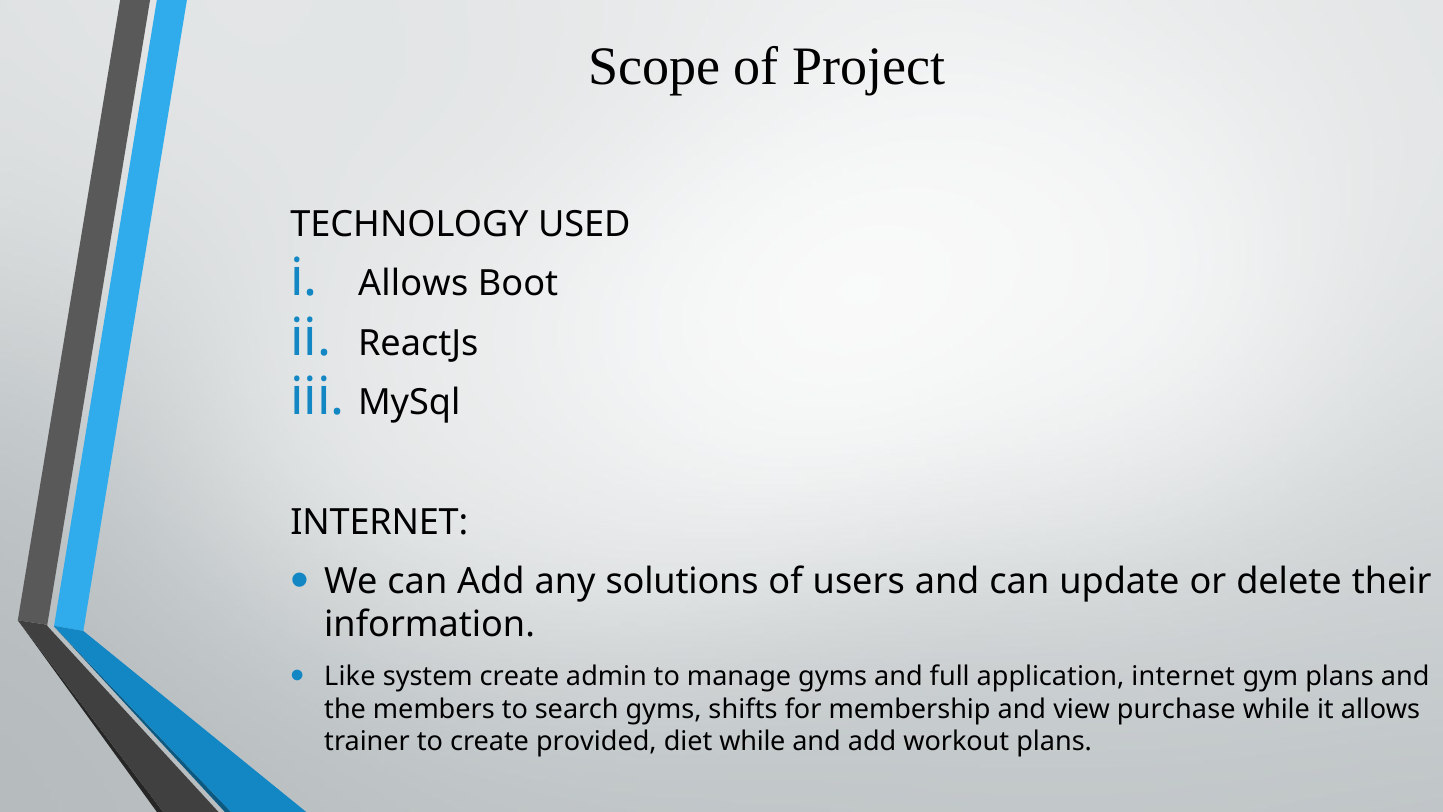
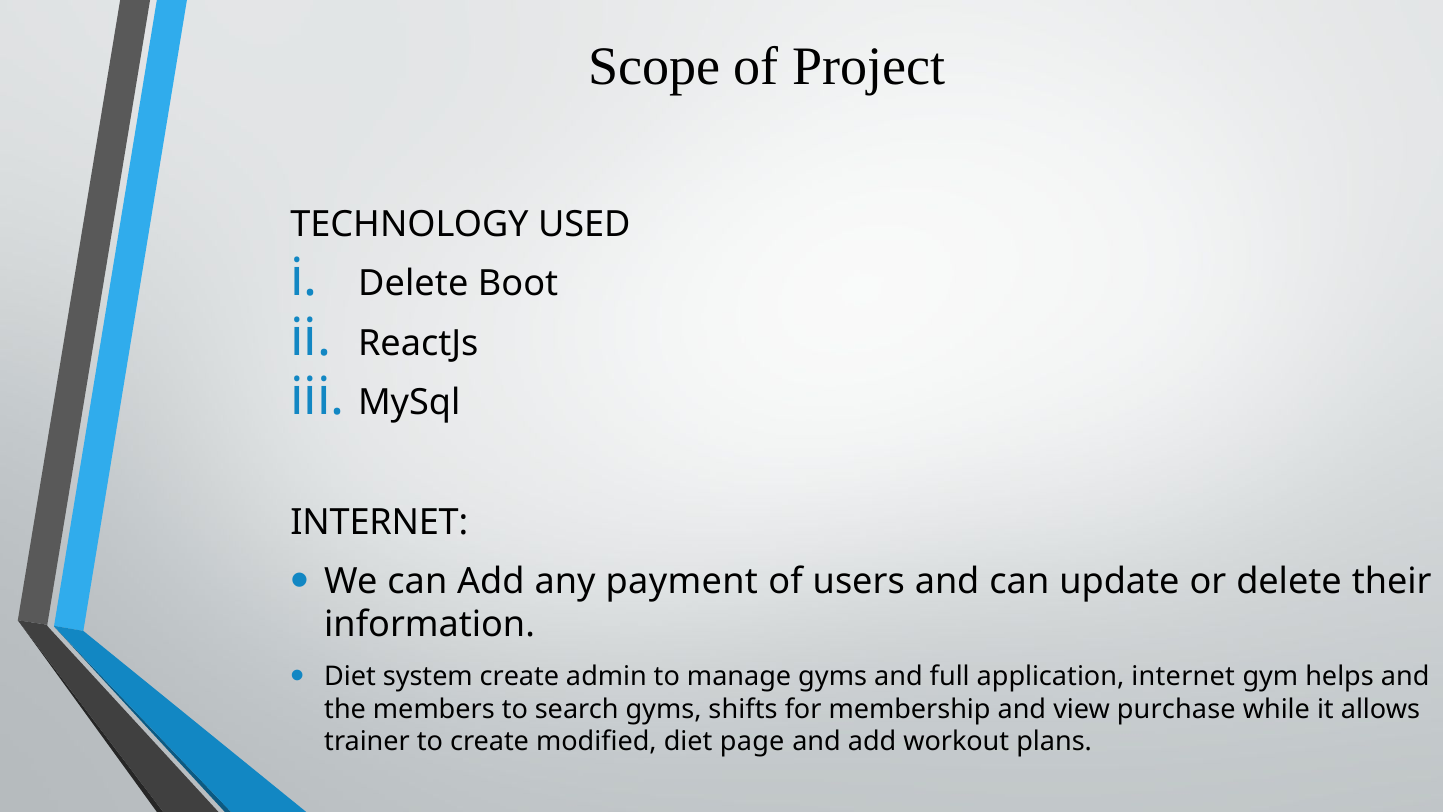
Allows: Allows -> Delete (413, 284)
solutions: solutions -> payment (682, 581)
Like: Like -> Diet (350, 676)
gym plans: plans -> helps (1340, 676)
provided: provided -> modified (596, 741)
diet while: while -> page (752, 741)
